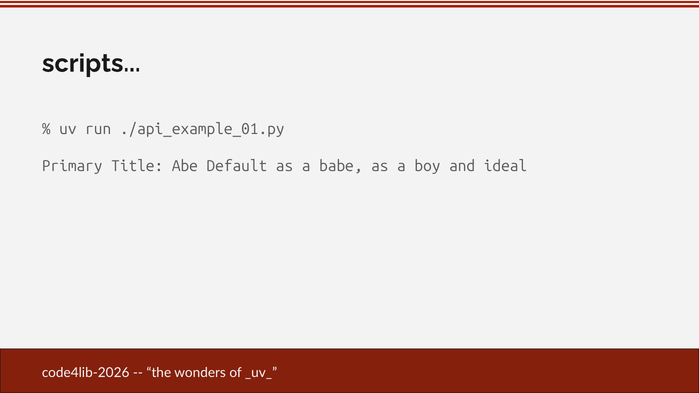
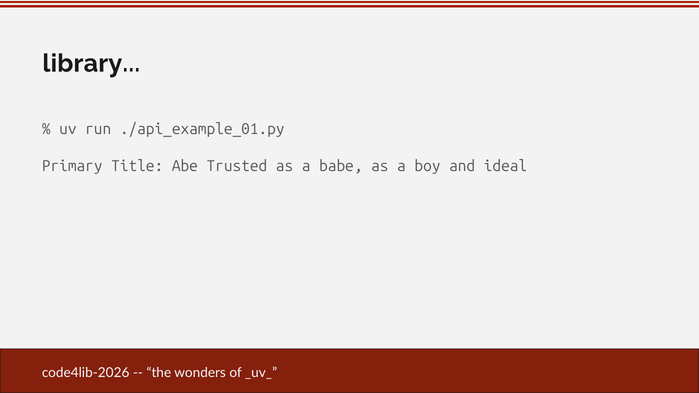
scripts: scripts -> library (91, 63)
Default: Default -> Trusted (237, 166)
